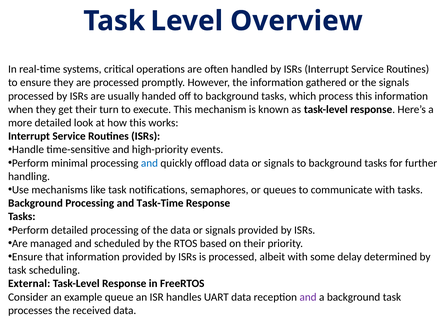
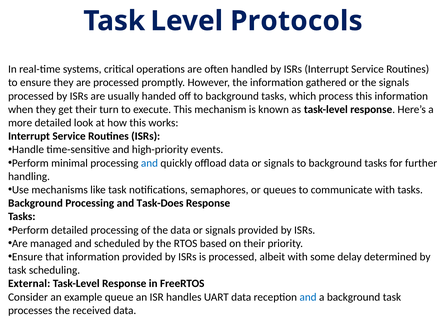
Overview: Overview -> Protocols (296, 21)
Task-Time: Task-Time -> Task-Does (160, 203)
and colour: purple -> blue (308, 297)
